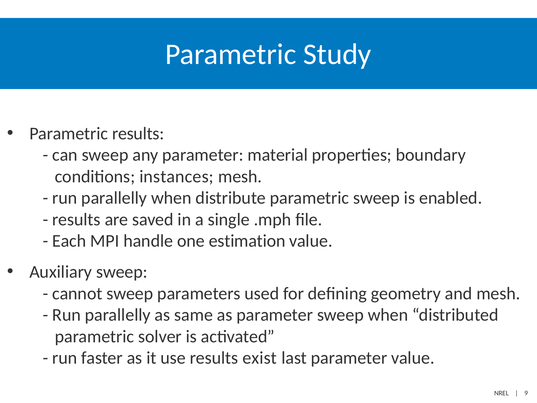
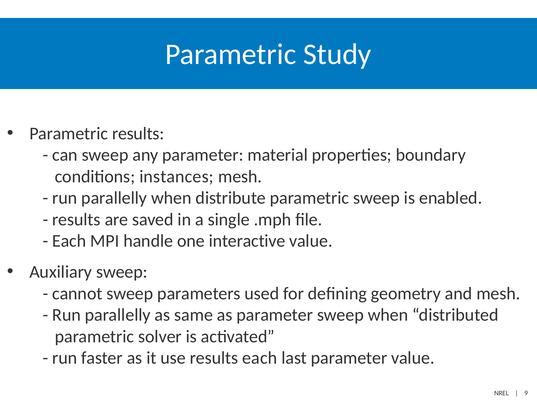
estimation: estimation -> interactive (247, 241)
results exist: exist -> each (260, 358)
